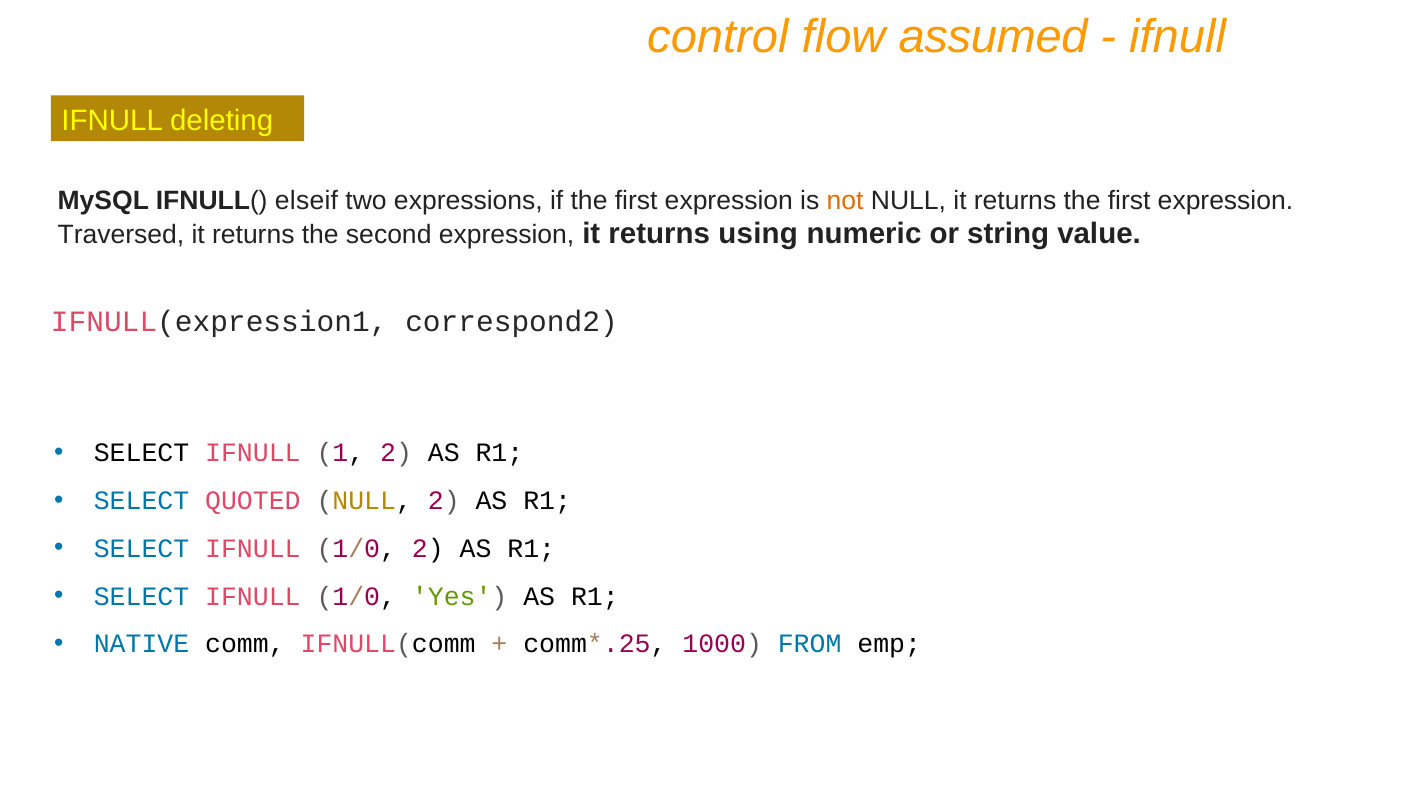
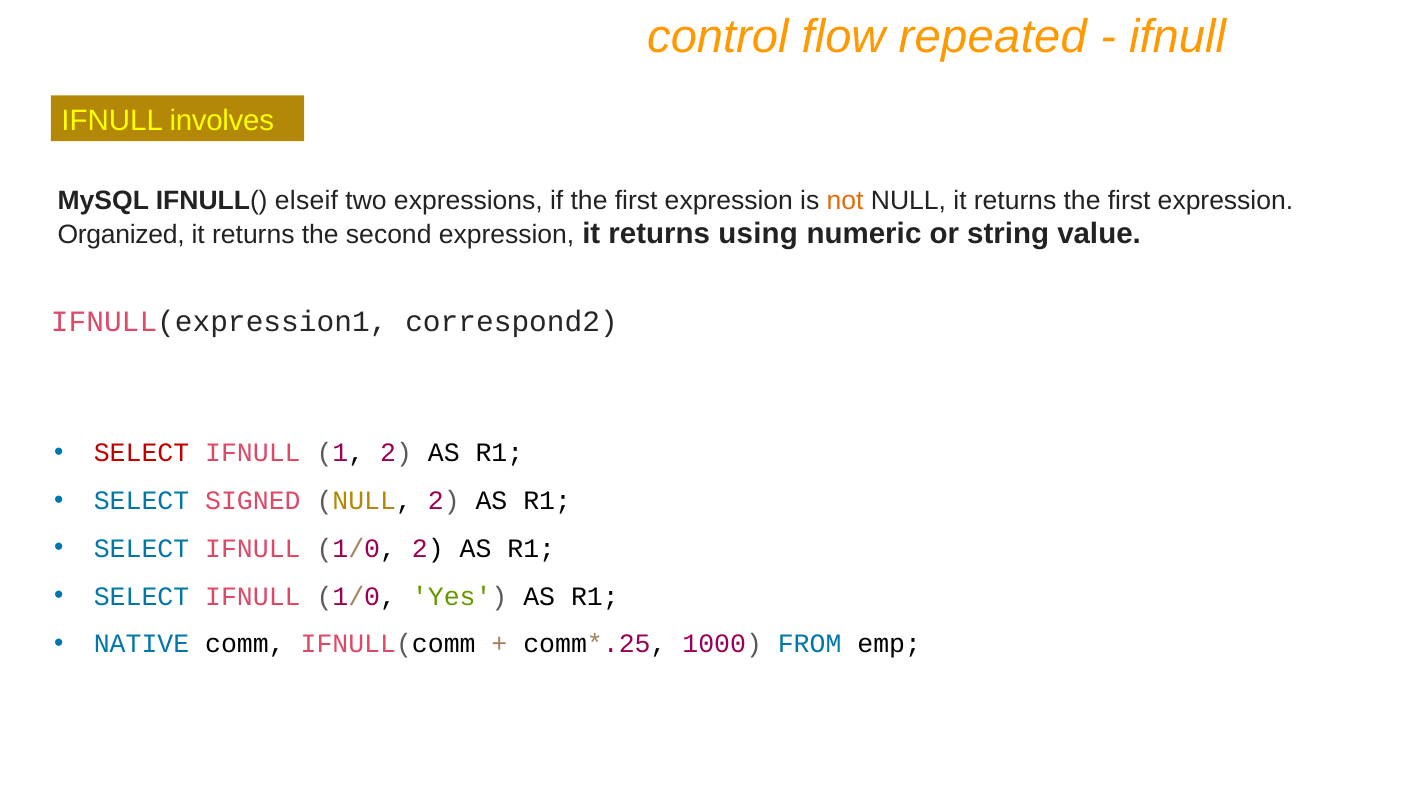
assumed: assumed -> repeated (993, 37)
deleting: deleting -> involves (222, 120)
Traversed: Traversed -> Organized (121, 235)
SELECT colour: black -> red (142, 453)
QUOTED: QUOTED -> SIGNED (253, 500)
